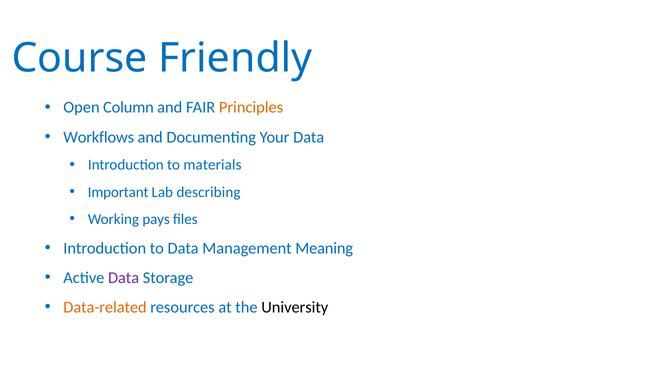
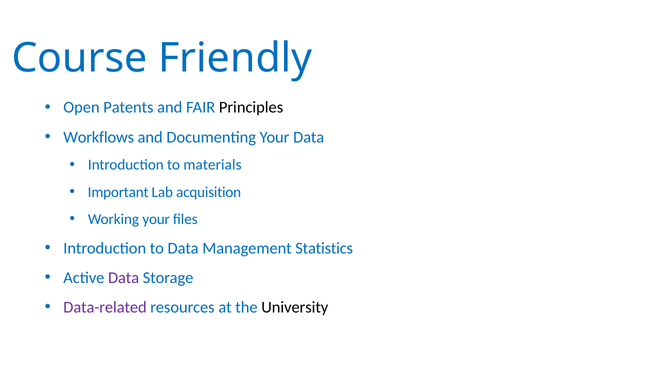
Column: Column -> Patents (128, 107)
Principles colour: orange -> black (251, 107)
describing: describing -> acquisition (209, 192)
Working pays: pays -> your (156, 219)
Meaning: Meaning -> Statistics (324, 248)
Data-related colour: orange -> purple (105, 307)
